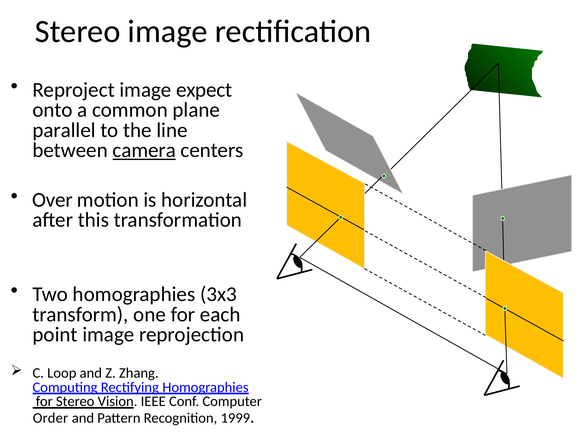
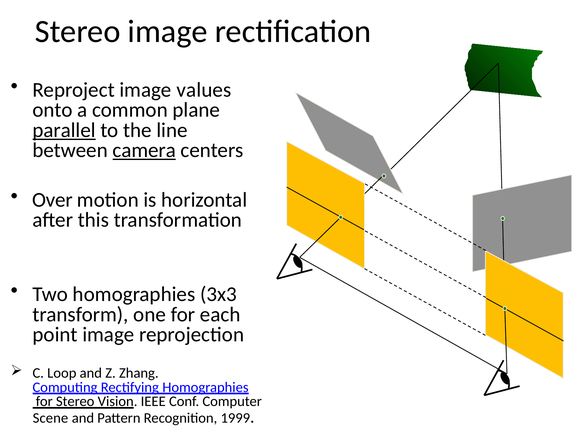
expect: expect -> values (204, 90)
parallel underline: none -> present (64, 130)
Order: Order -> Scene (50, 418)
